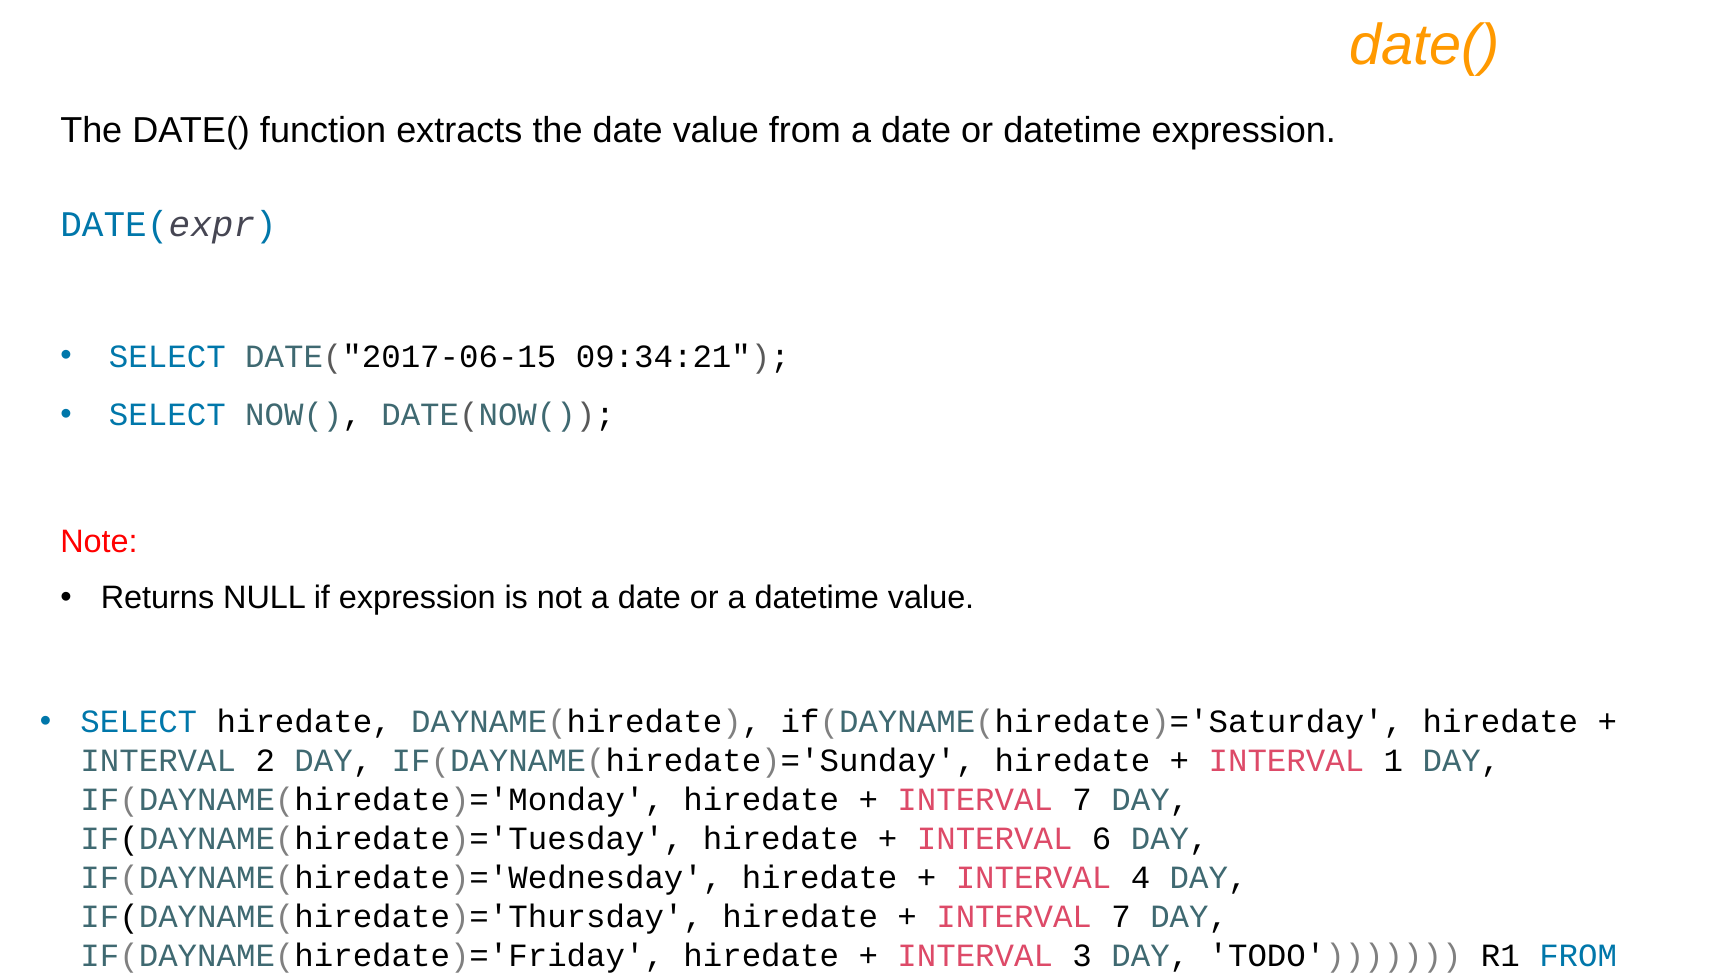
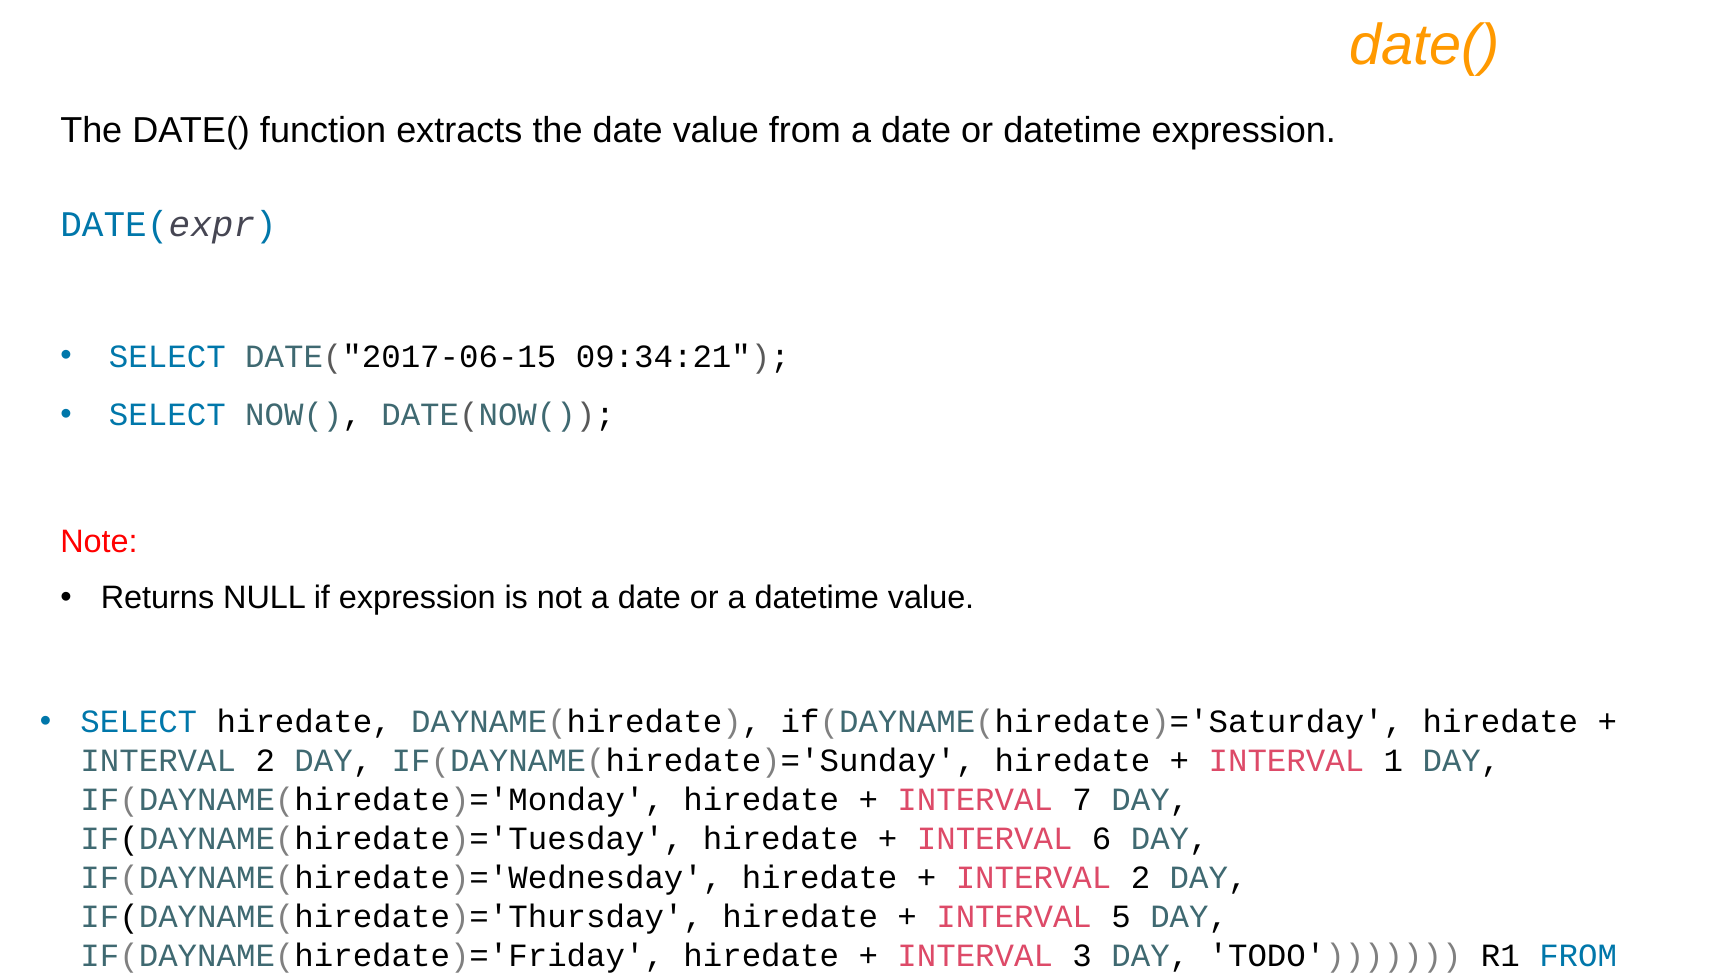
4: 4 -> 2 (1141, 877)
7: 7 -> 5 (1121, 916)
